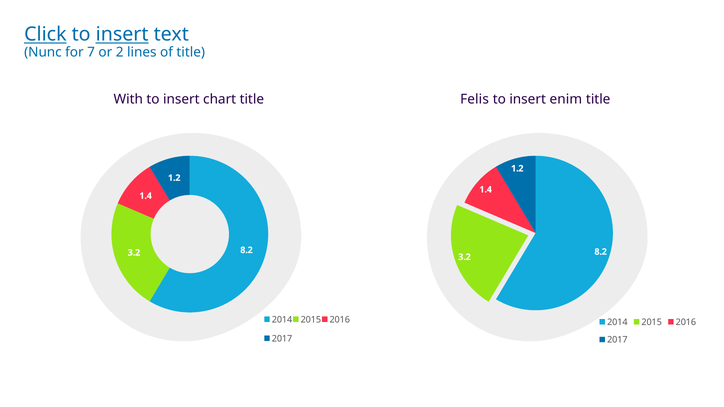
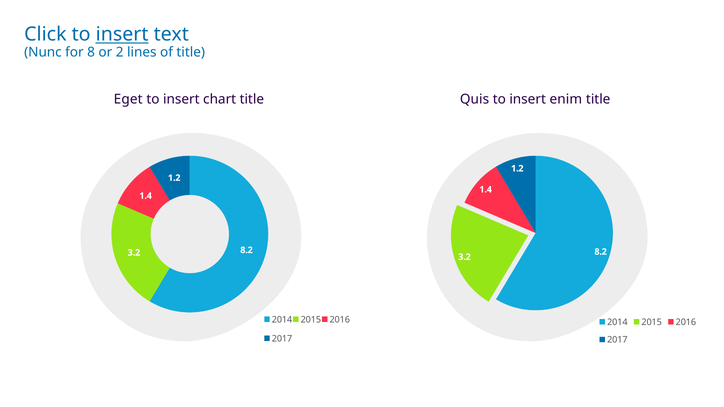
Click underline: present -> none (45, 34)
7: 7 -> 8 (91, 52)
With: With -> Eget (128, 99)
Felis: Felis -> Quis (475, 99)
